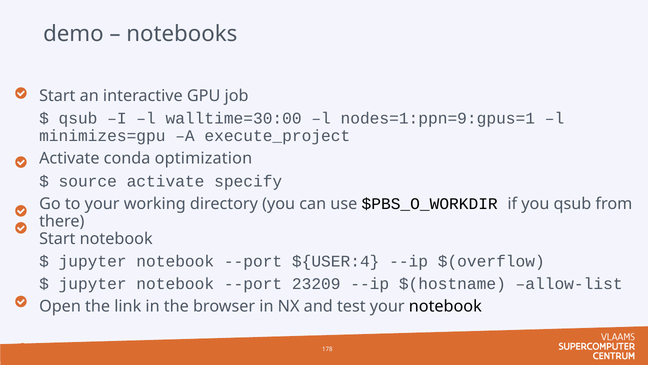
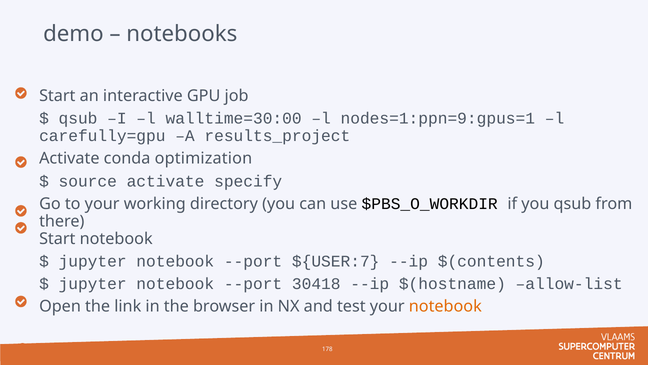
minimizes=gpu: minimizes=gpu -> carefully=gpu (102, 136)
execute_project: execute_project -> results_project (277, 136)
${USER:4: ${USER:4 -> ${USER:7 (336, 261)
$(overflow: $(overflow -> $(contents (491, 261)
23209: 23209 -> 30418 (316, 284)
notebook colour: black -> orange (445, 306)
